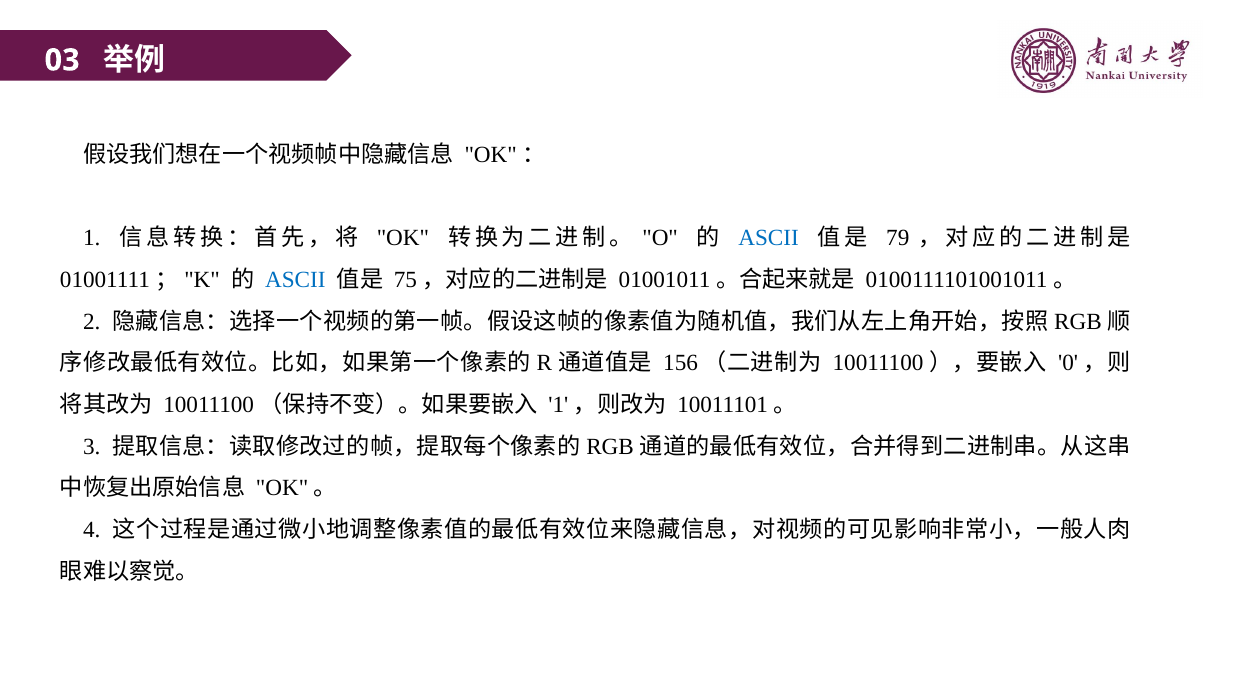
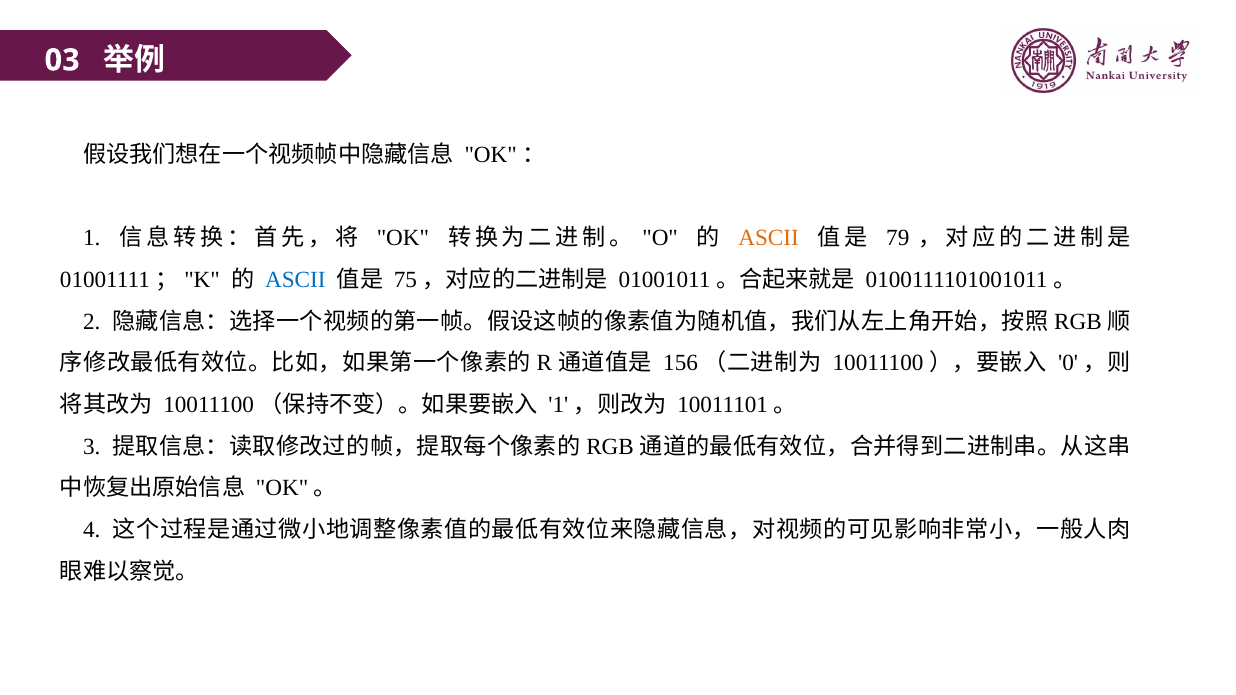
ASCII colour: blue -> orange (769, 238)
